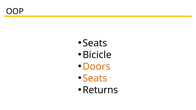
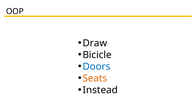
Seats: Seats -> Draw (95, 43)
Doors colour: orange -> blue (96, 67)
Returns: Returns -> Instead (100, 90)
